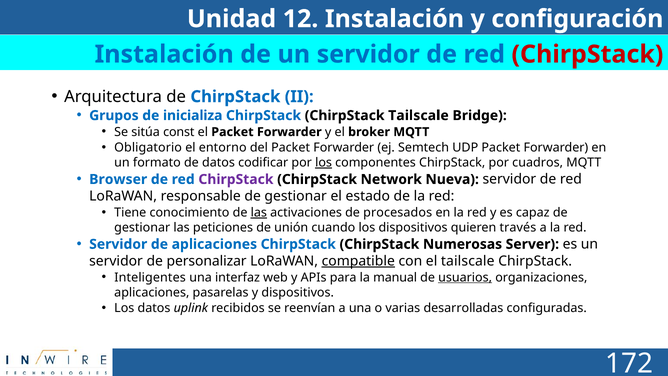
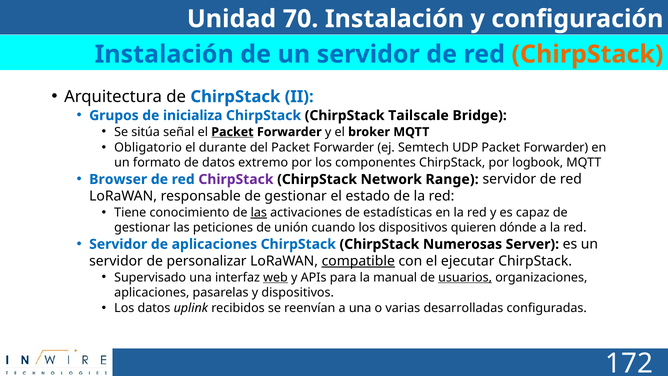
12: 12 -> 70 (301, 19)
ChirpStack colour: red -> orange (587, 54)
const: const -> señal (179, 132)
Packet underline: none -> present (232, 132)
entorno: entorno -> durante (223, 148)
codificar: codificar -> extremo (263, 163)
los underline: present -> none (324, 163)
cuadros: cuadros -> logbook (538, 163)
Nueva: Nueva -> Range (452, 179)
procesados: procesados -> estadísticas (398, 212)
través: través -> dónde (518, 227)
el tailscale: tailscale -> ejecutar (468, 261)
Inteligentes: Inteligentes -> Supervisado (150, 277)
web underline: none -> present (276, 277)
